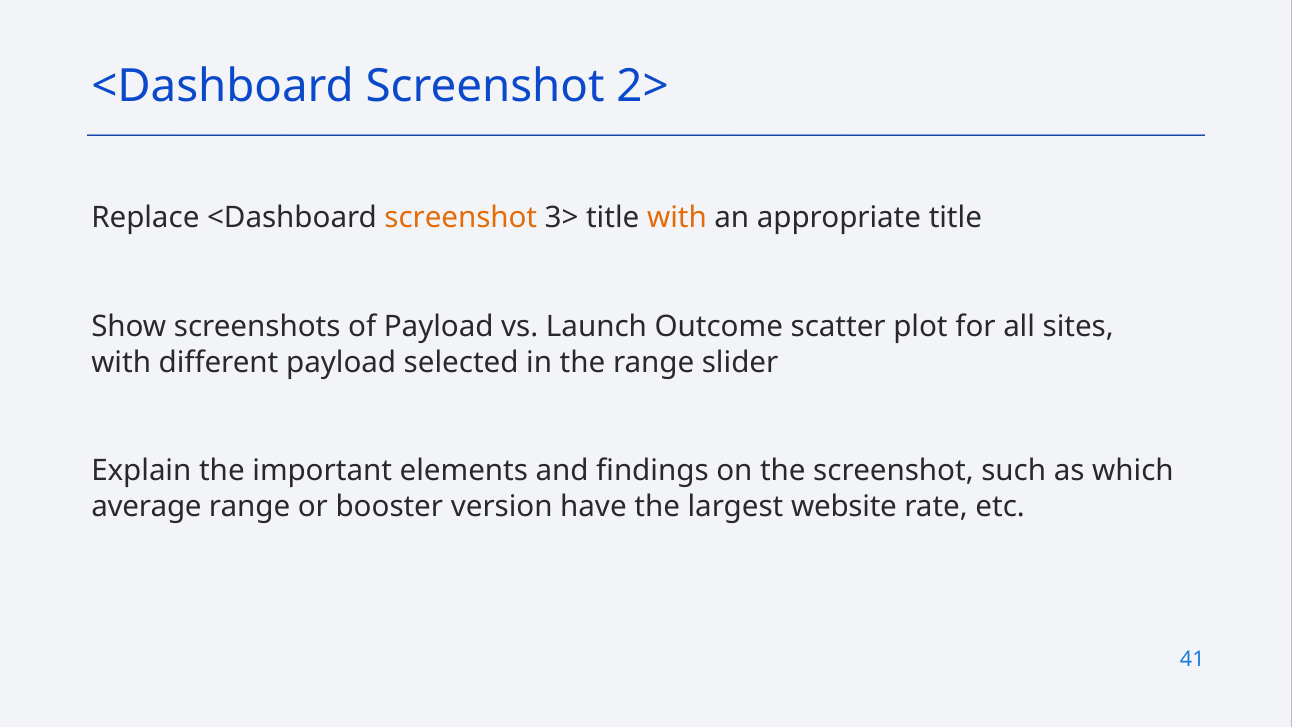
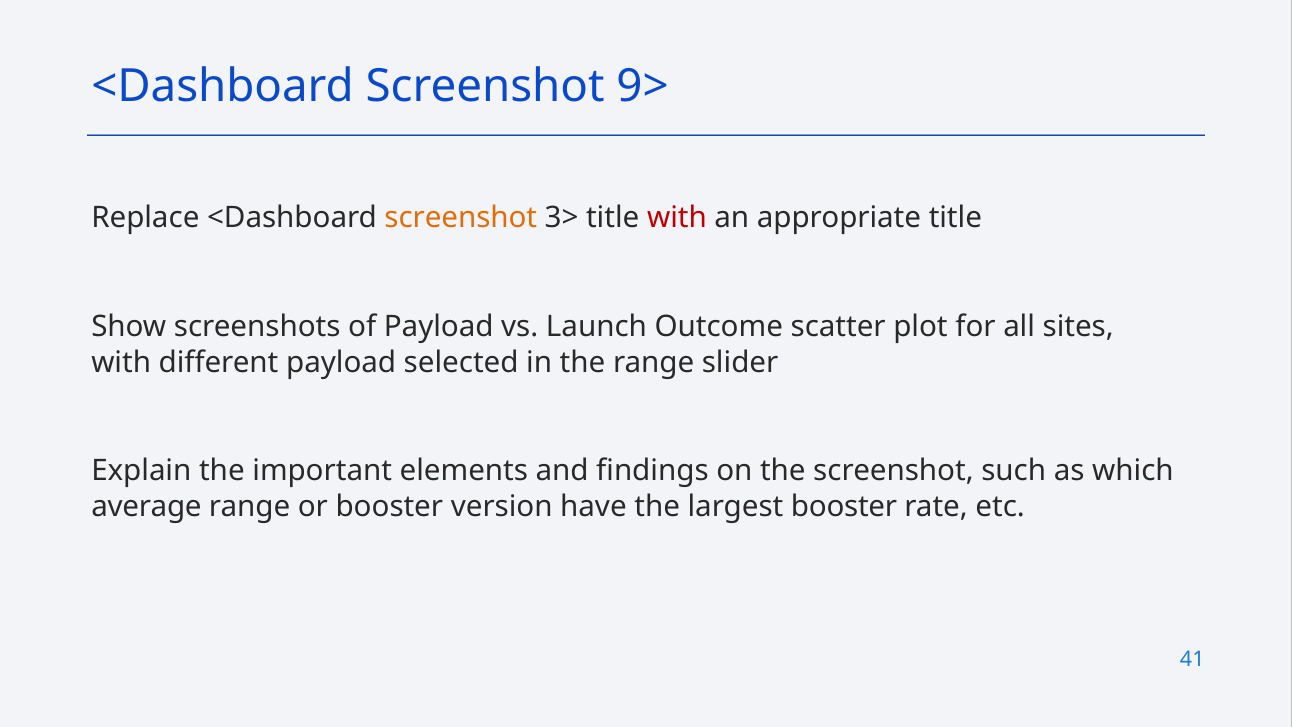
2>: 2> -> 9> (643, 86)
with colour: orange -> red (677, 218)
largest website: website -> booster (844, 506)
